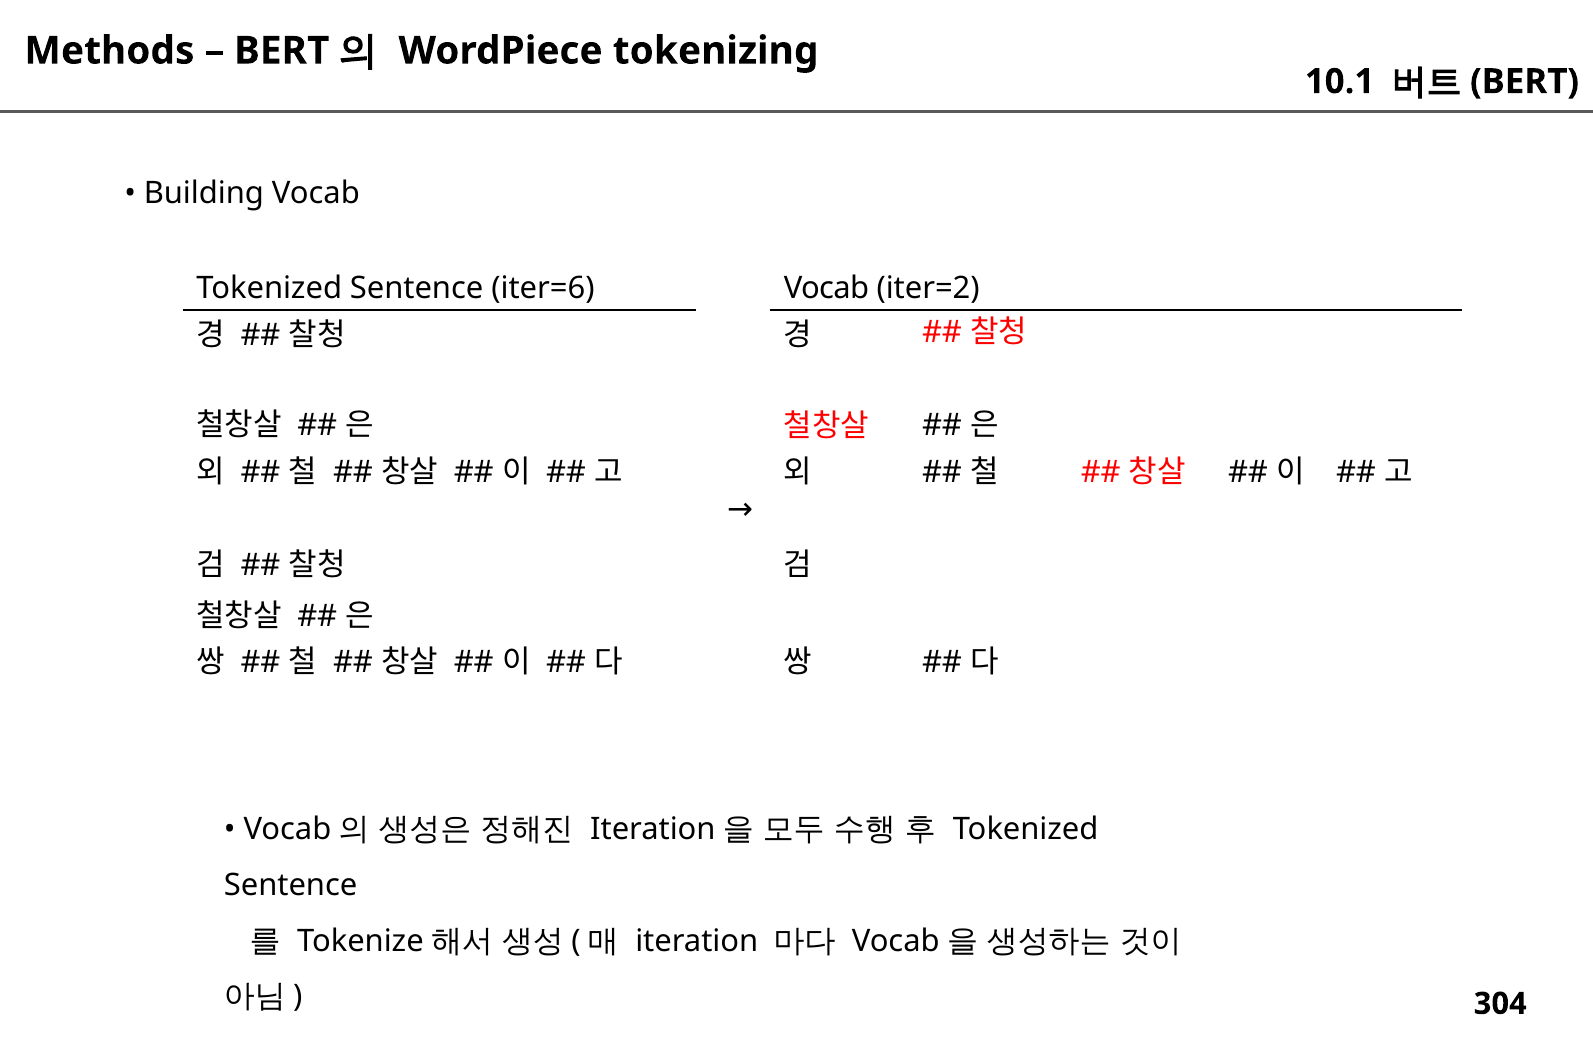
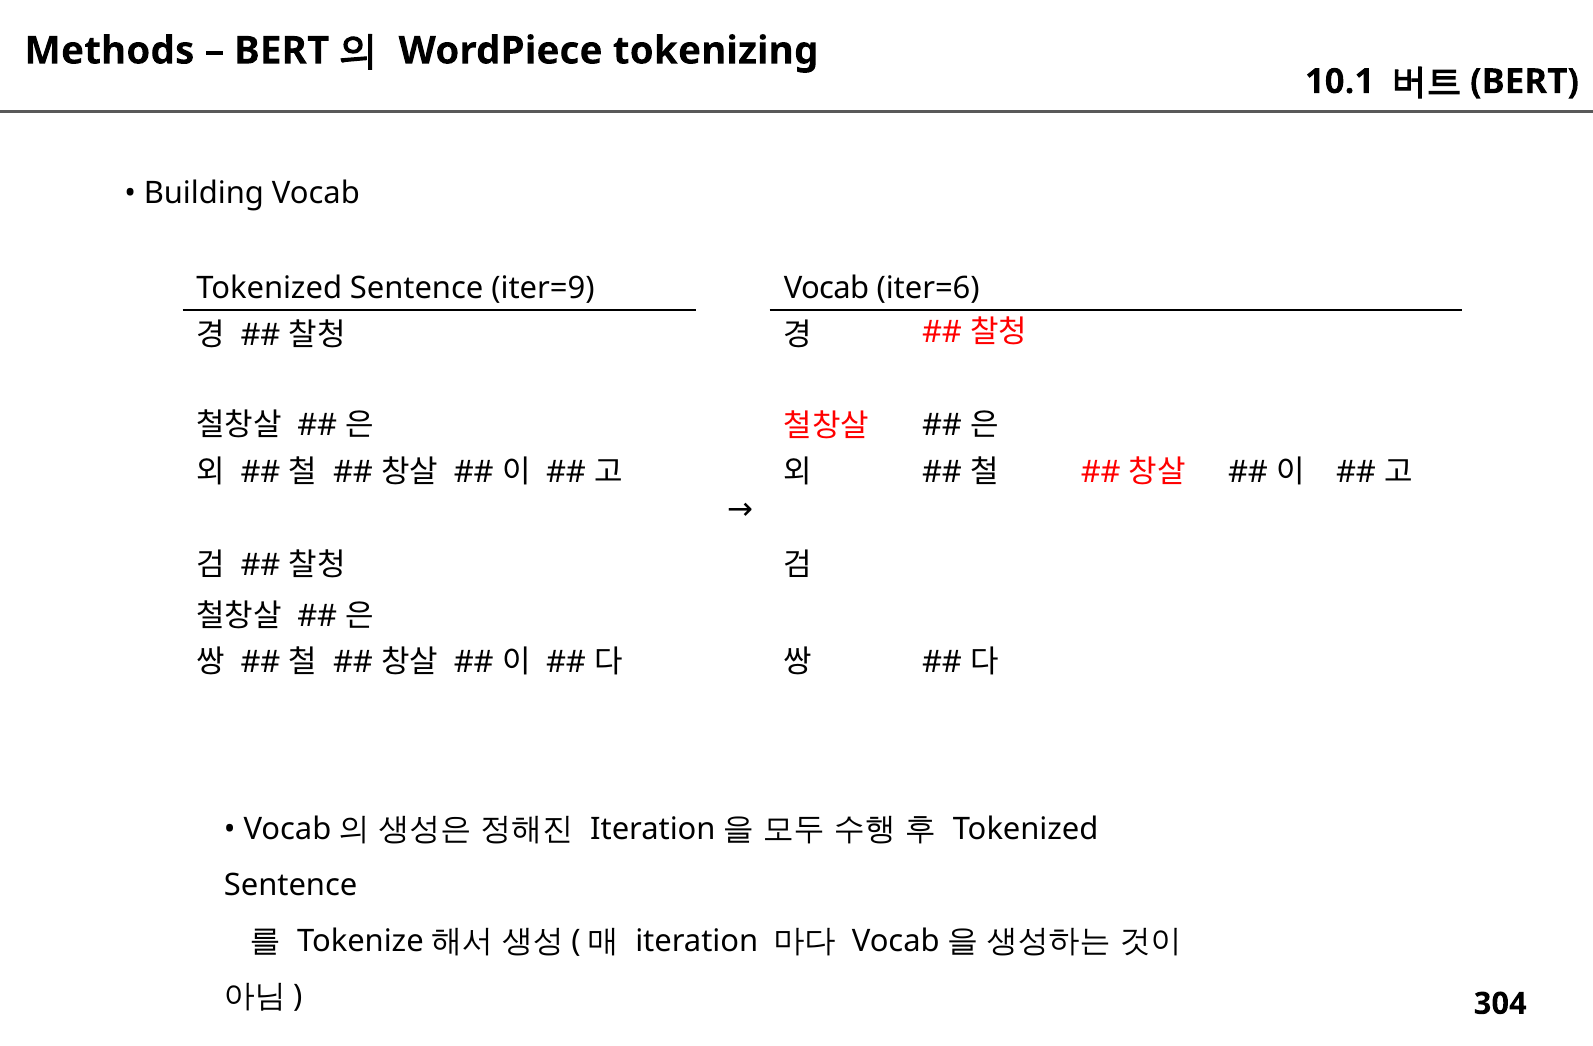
iter=6: iter=6 -> iter=9 (543, 289)
iter=2: iter=2 -> iter=6 (928, 289)
